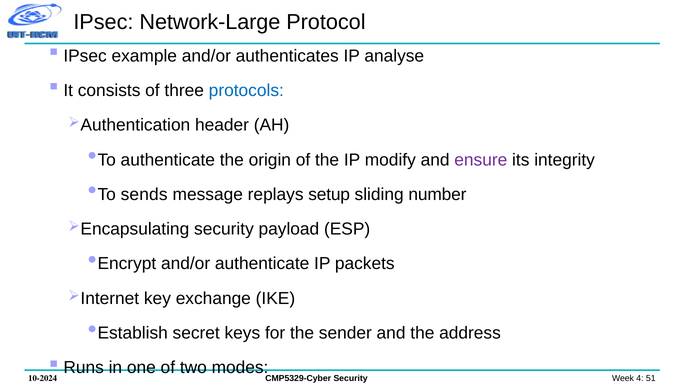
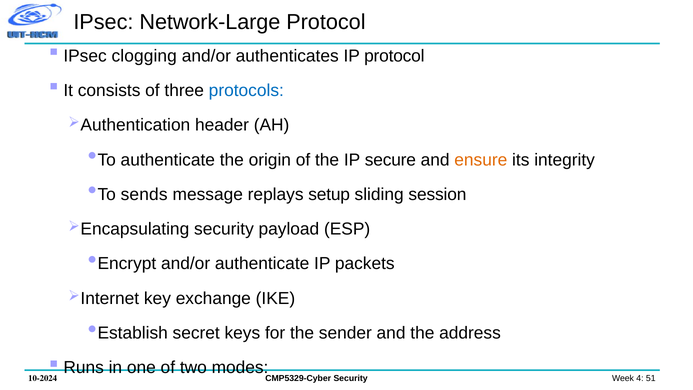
example: example -> clogging (144, 56)
IP analyse: analyse -> protocol (394, 56)
modify: modify -> secure (390, 160)
ensure colour: purple -> orange (481, 160)
number: number -> session (437, 194)
